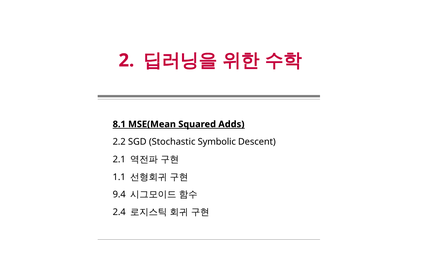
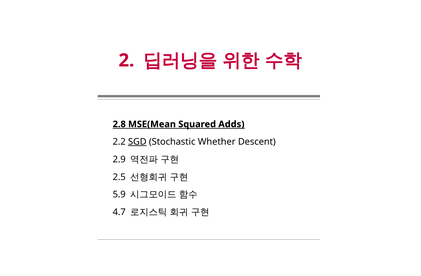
8.1: 8.1 -> 2.8 (119, 124)
SGD underline: none -> present (137, 142)
Symbolic: Symbolic -> Whether (217, 142)
2.1: 2.1 -> 2.9 (119, 160)
1.1: 1.1 -> 2.5 (119, 177)
9.4: 9.4 -> 5.9 (119, 195)
2.4: 2.4 -> 4.7 (119, 213)
